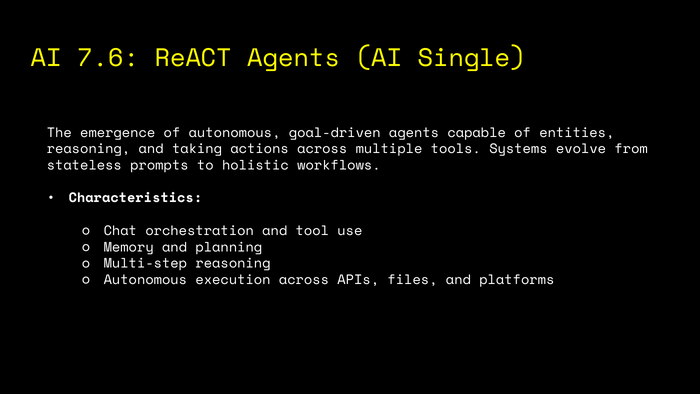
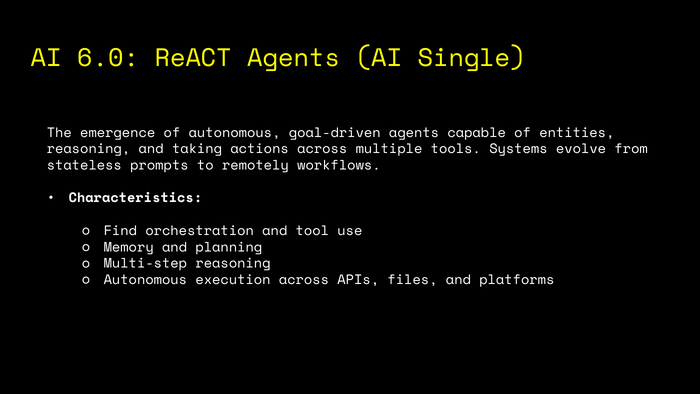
7.6: 7.6 -> 6.0 (108, 58)
holistic: holistic -> remotely (255, 165)
Chat: Chat -> Find (120, 231)
